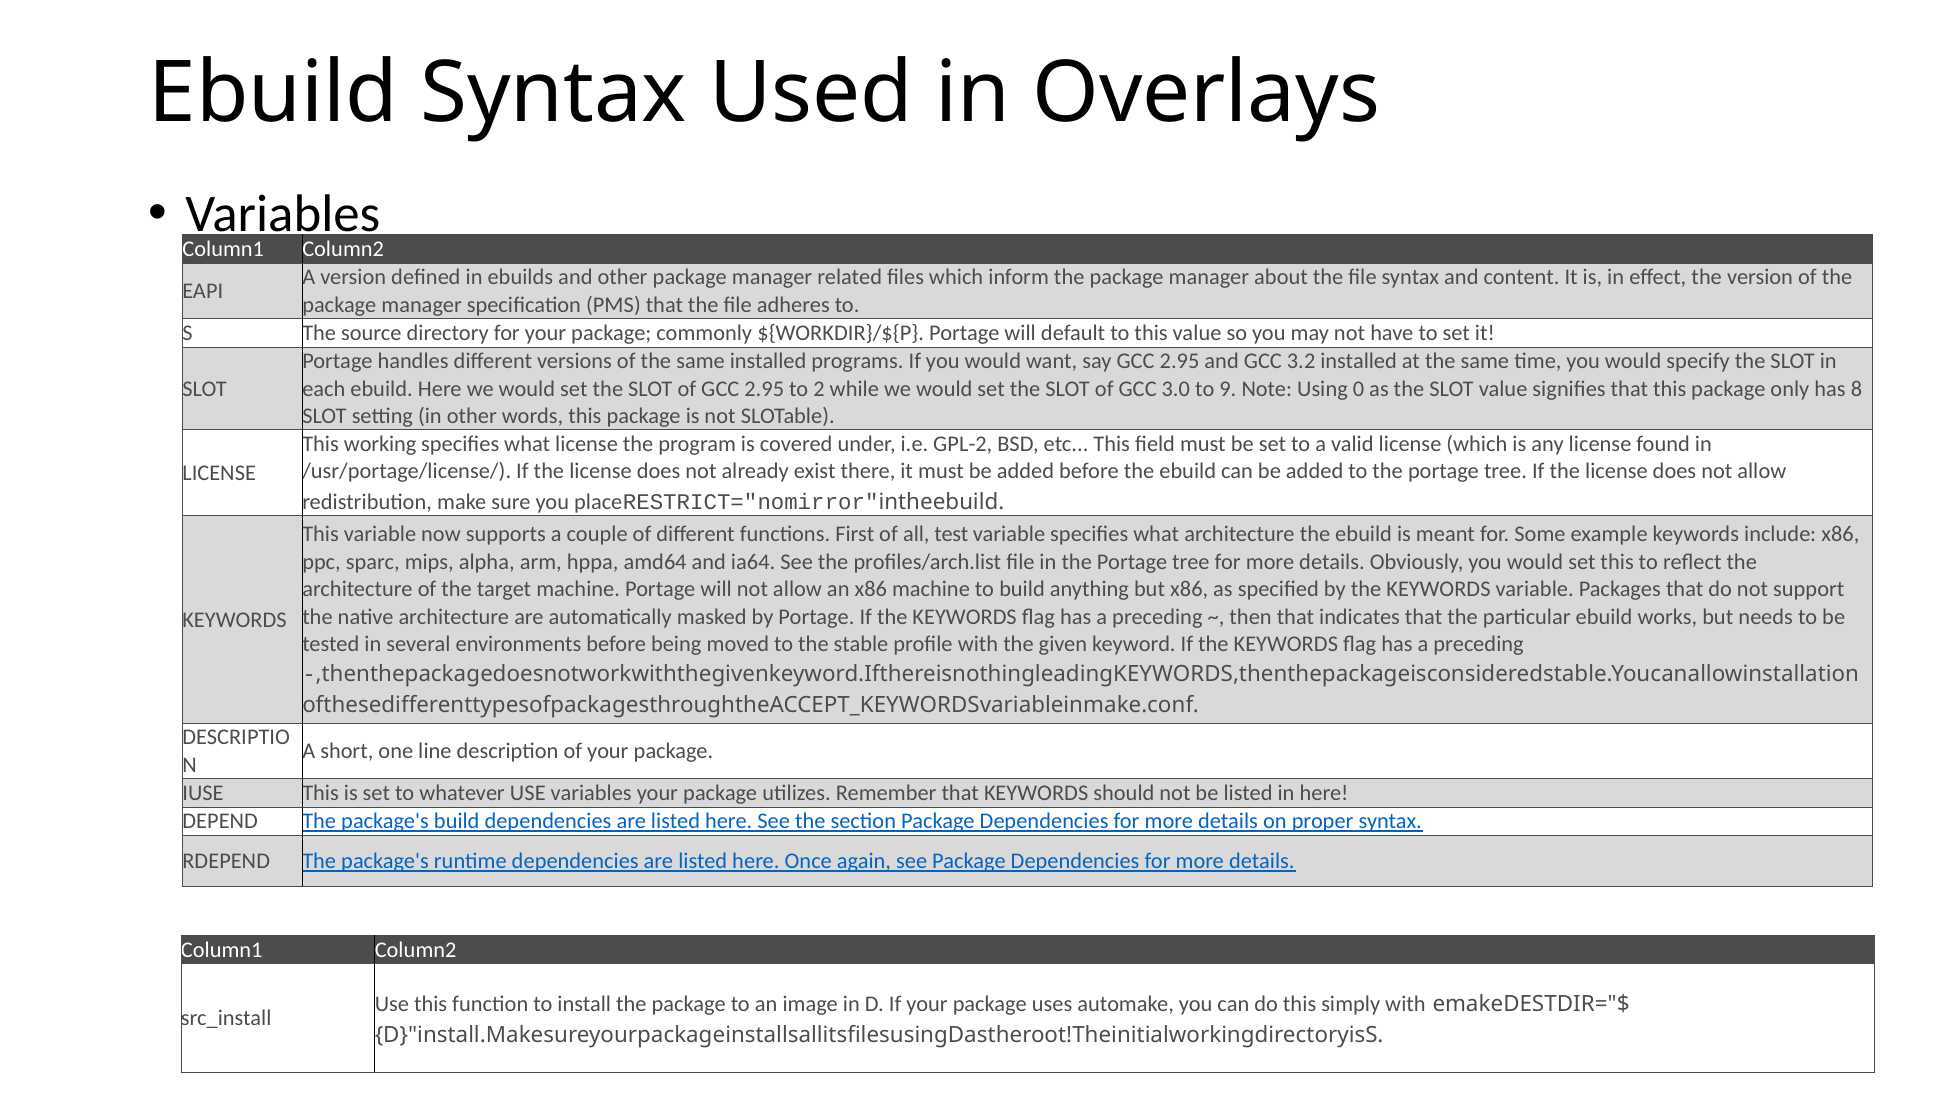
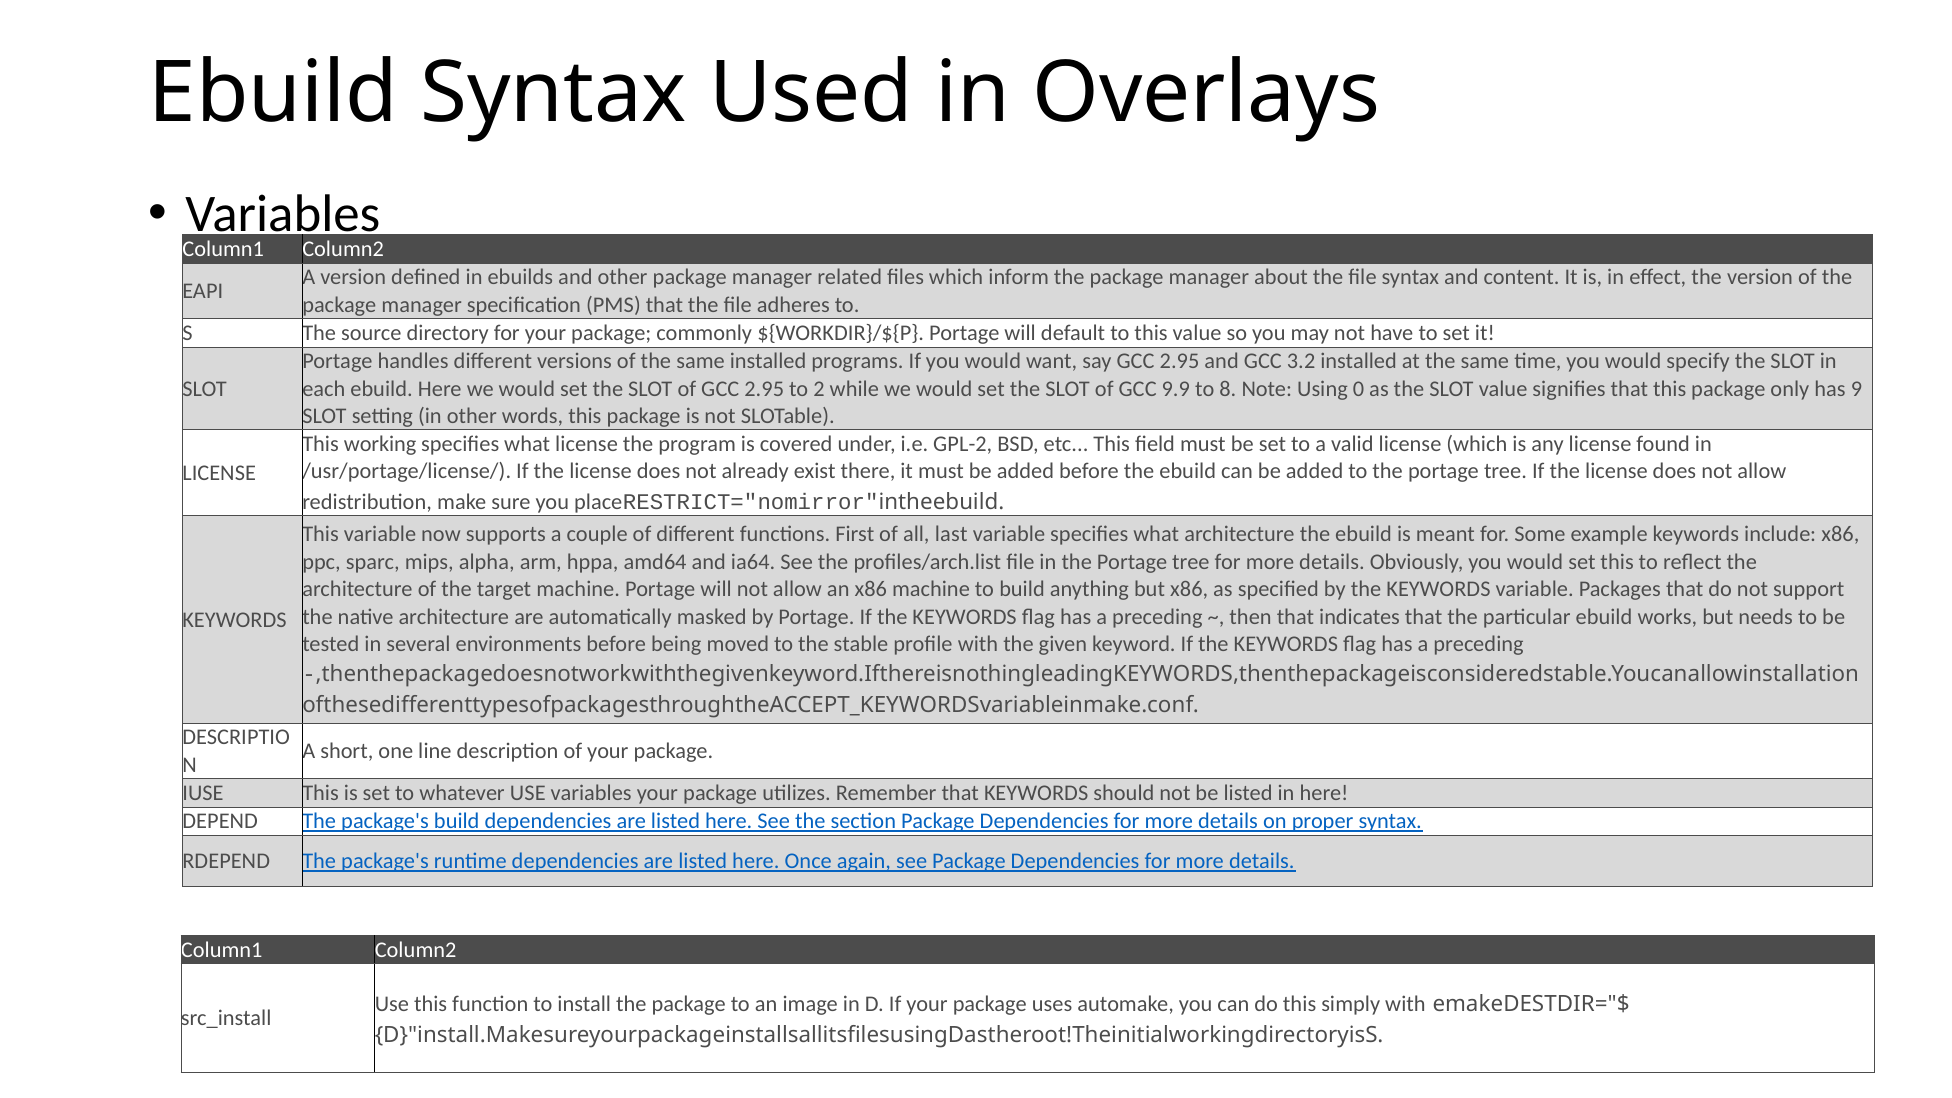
3.0: 3.0 -> 9.9 (1176, 389)
9: 9 -> 8 (1228, 389)
8: 8 -> 9 (1856, 389)
test: test -> last (951, 534)
